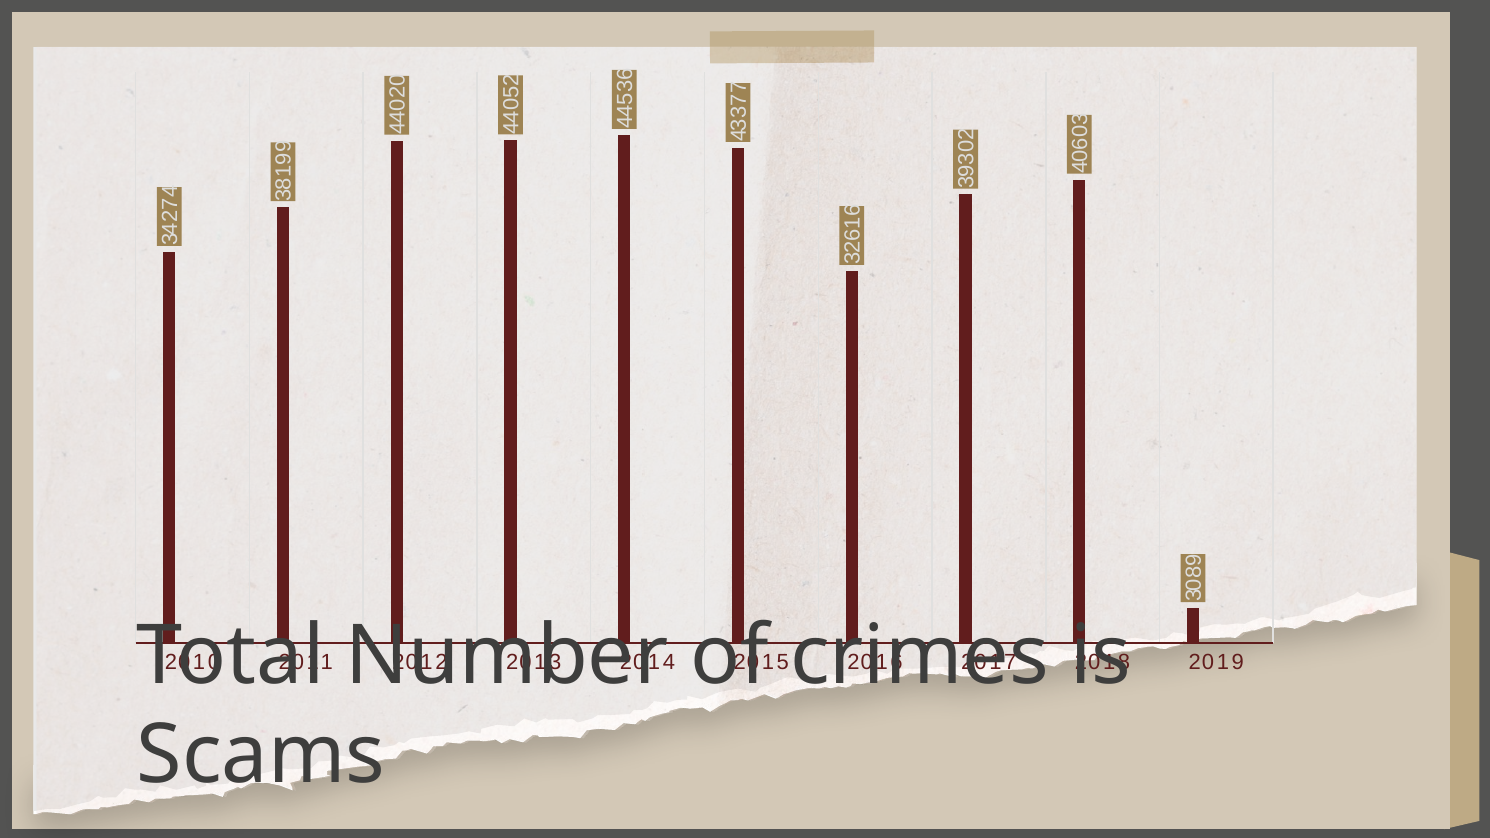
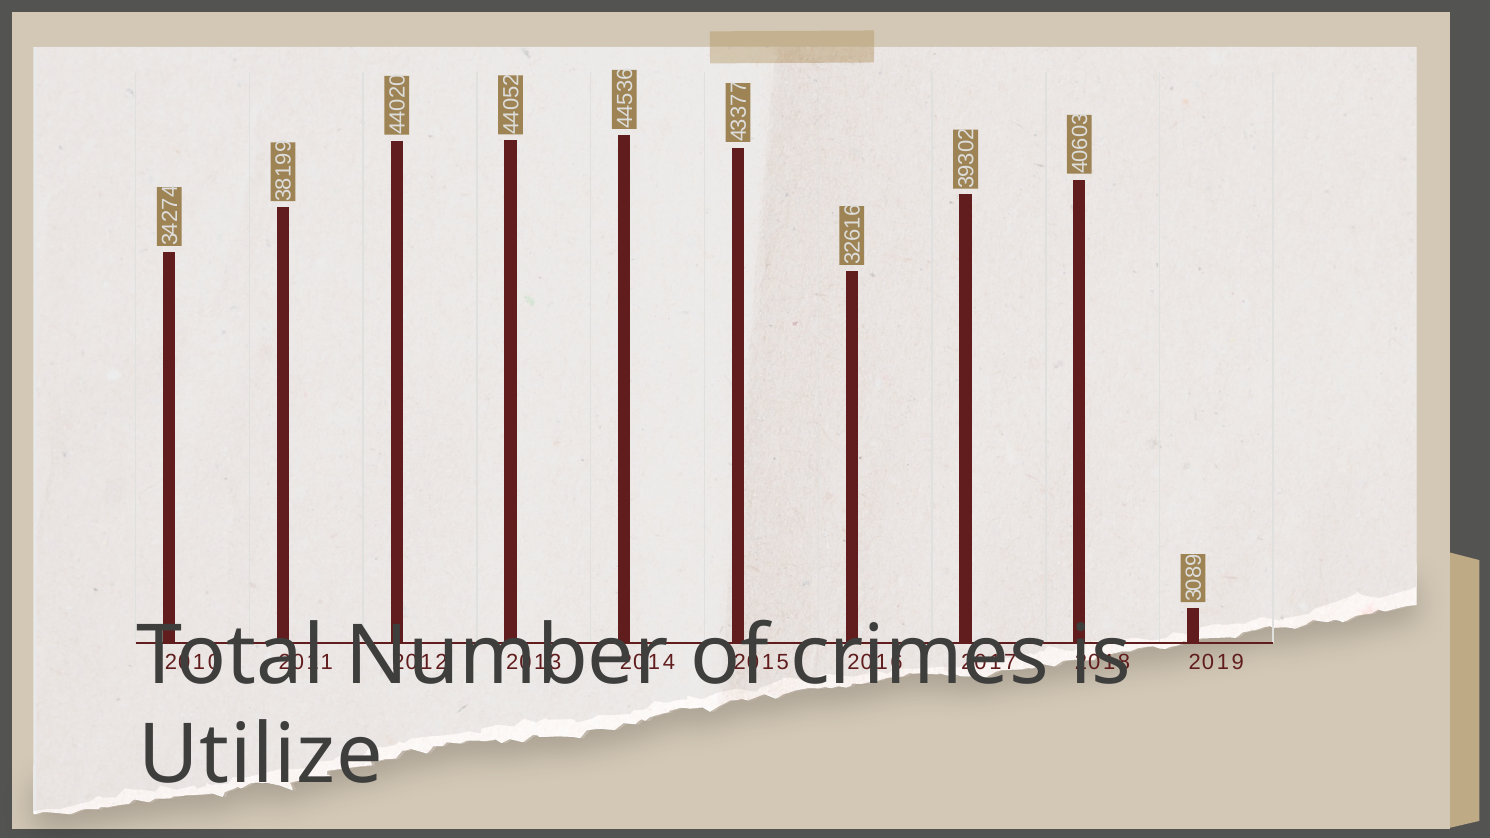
Scams: Scams -> Utilize (261, 755)
